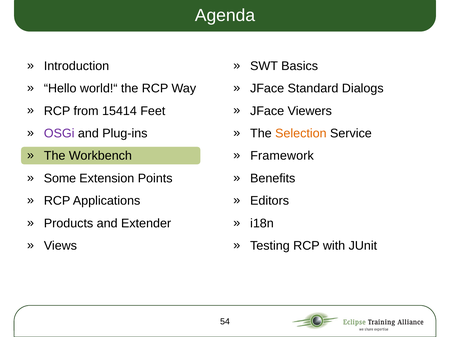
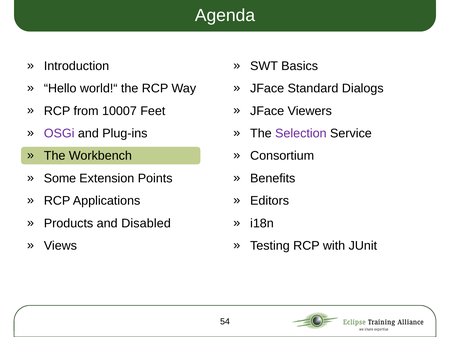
15414: 15414 -> 10007 (119, 111)
Selection colour: orange -> purple (301, 134)
Framework: Framework -> Consortium (282, 156)
Extender: Extender -> Disabled (146, 224)
